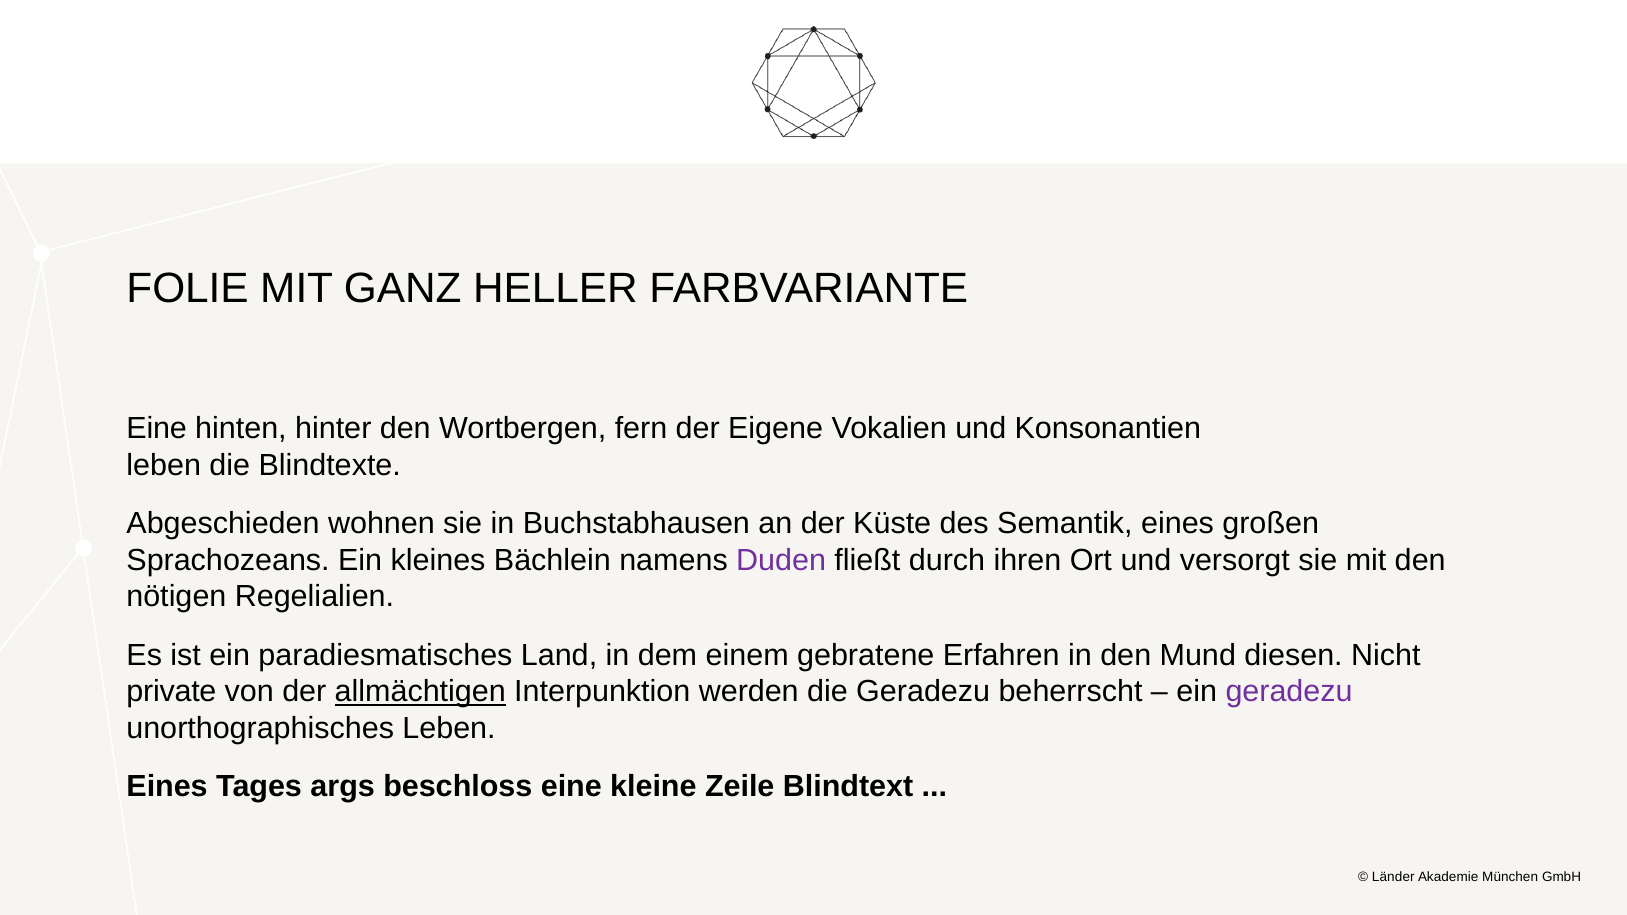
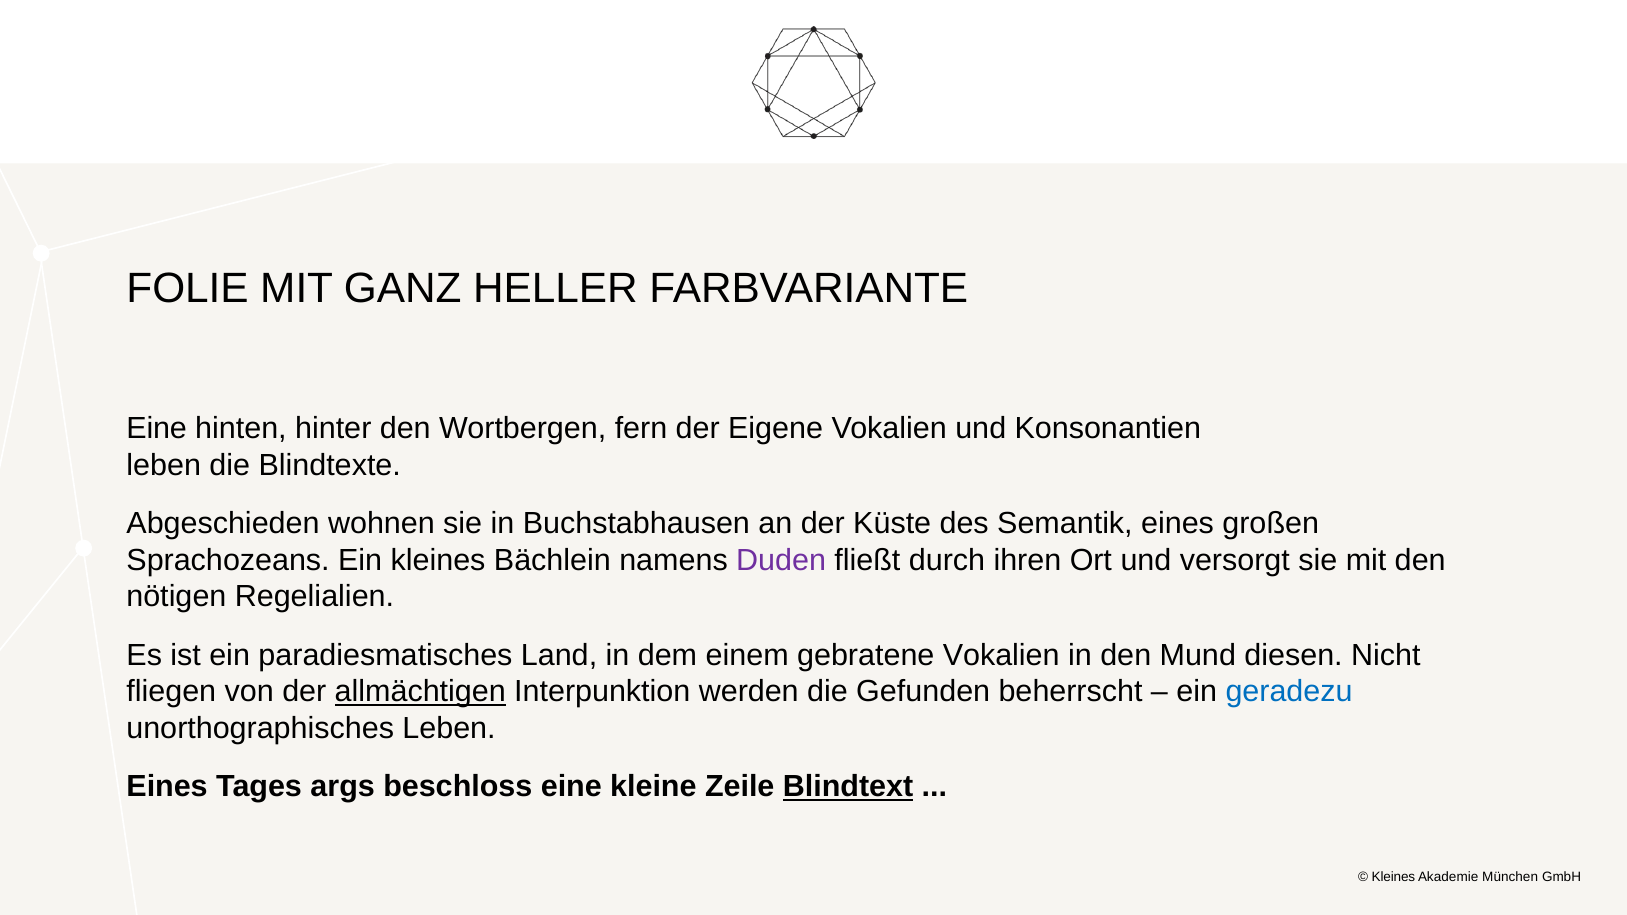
gebratene Erfahren: Erfahren -> Vokalien (1001, 655)
private: private -> fliegen (171, 692)
die Geradezu: Geradezu -> Gefunden (923, 692)
geradezu colour: purple -> blue (1289, 692)
Blindtext underline: none -> present (848, 787)
Länder: Länder -> Kleines (1393, 877)
